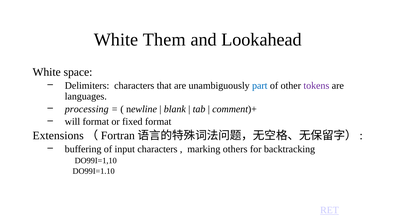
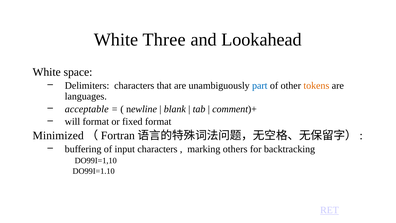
Them: Them -> Three (164, 40)
tokens colour: purple -> orange (316, 86)
processing: processing -> acceptable (87, 109)
Extensions: Extensions -> Minimized (58, 135)
